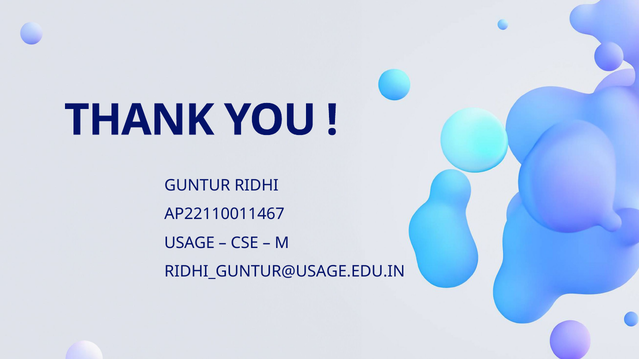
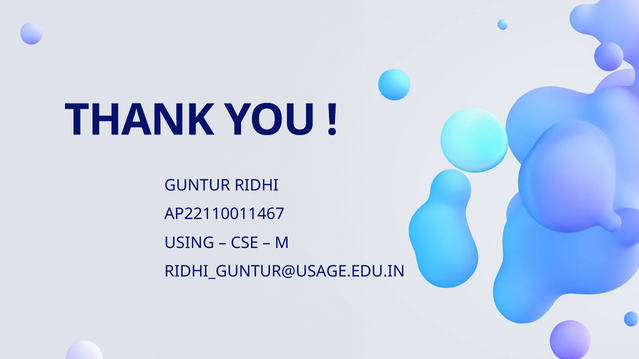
USAGE: USAGE -> USING (189, 243)
